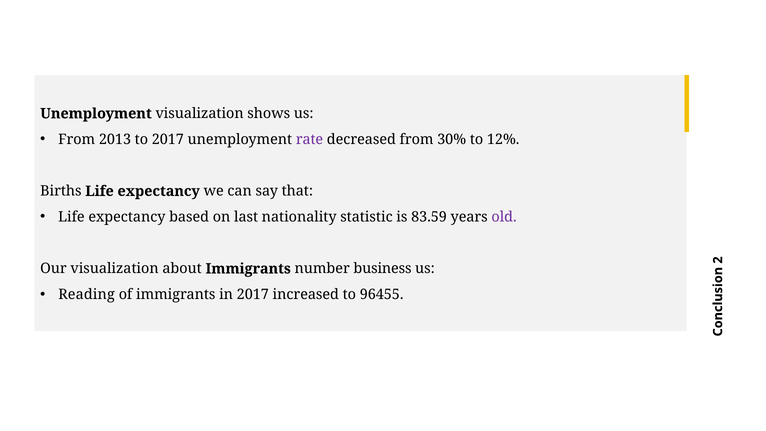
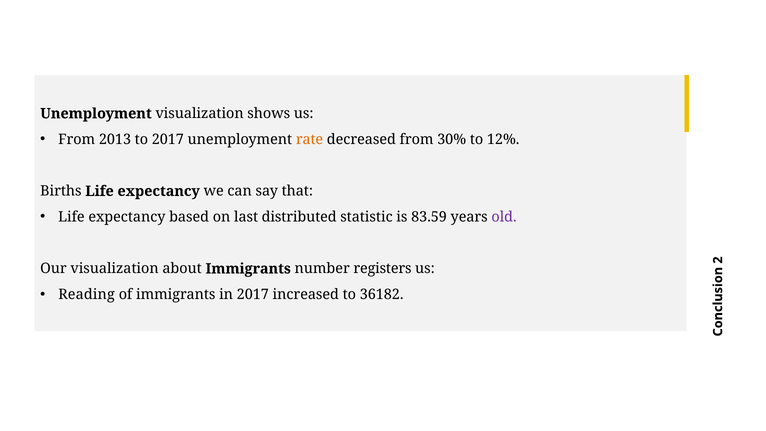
rate colour: purple -> orange (310, 139)
nationality: nationality -> distributed (299, 217)
business: business -> registers (383, 269)
96455: 96455 -> 36182 (382, 294)
